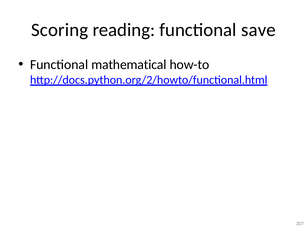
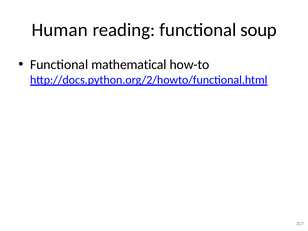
Scoring: Scoring -> Human (60, 30)
save: save -> soup (259, 30)
